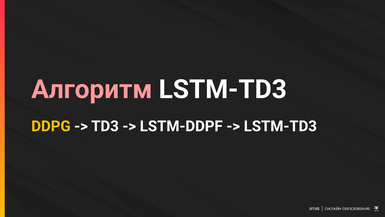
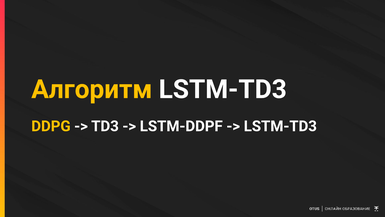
Алгоритм colour: pink -> yellow (92, 89)
